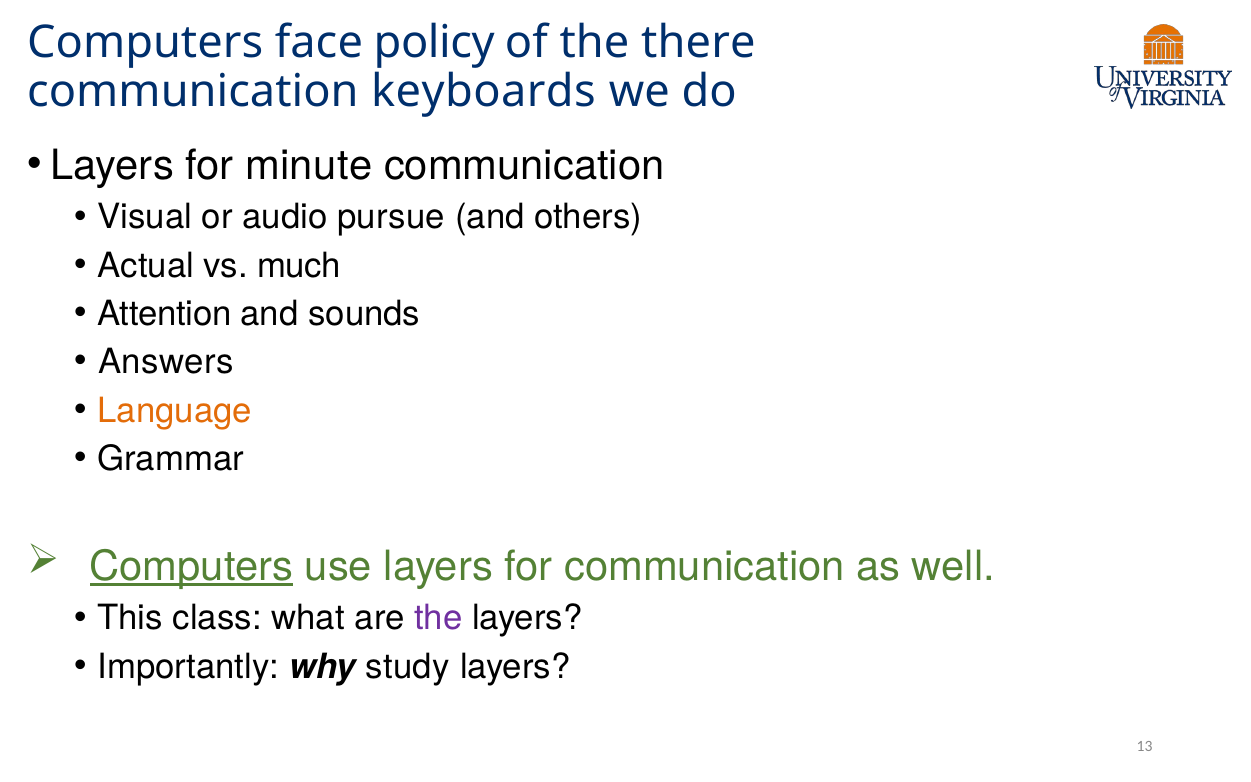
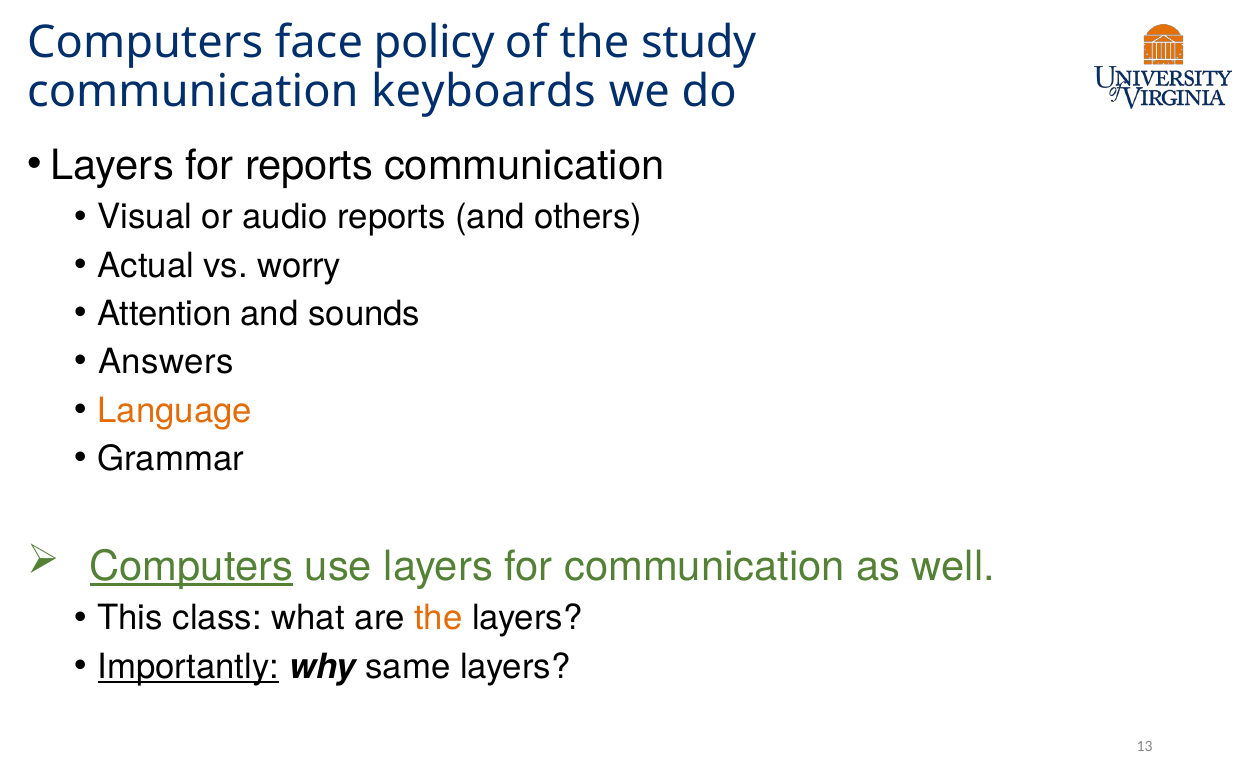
there: there -> study (699, 43)
for minute: minute -> reports (309, 165)
audio pursue: pursue -> reports (391, 217)
much: much -> worry (299, 266)
the colour: purple -> orange (438, 618)
Importantly underline: none -> present (188, 667)
study: study -> same (408, 667)
